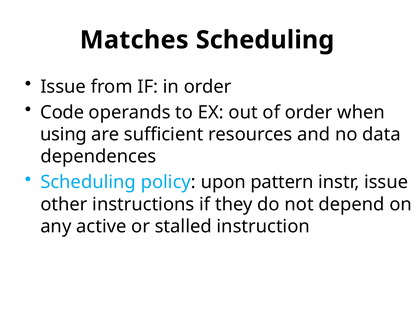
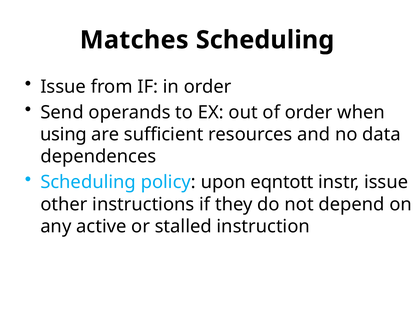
Code: Code -> Send (62, 113)
pattern: pattern -> eqntott (282, 183)
